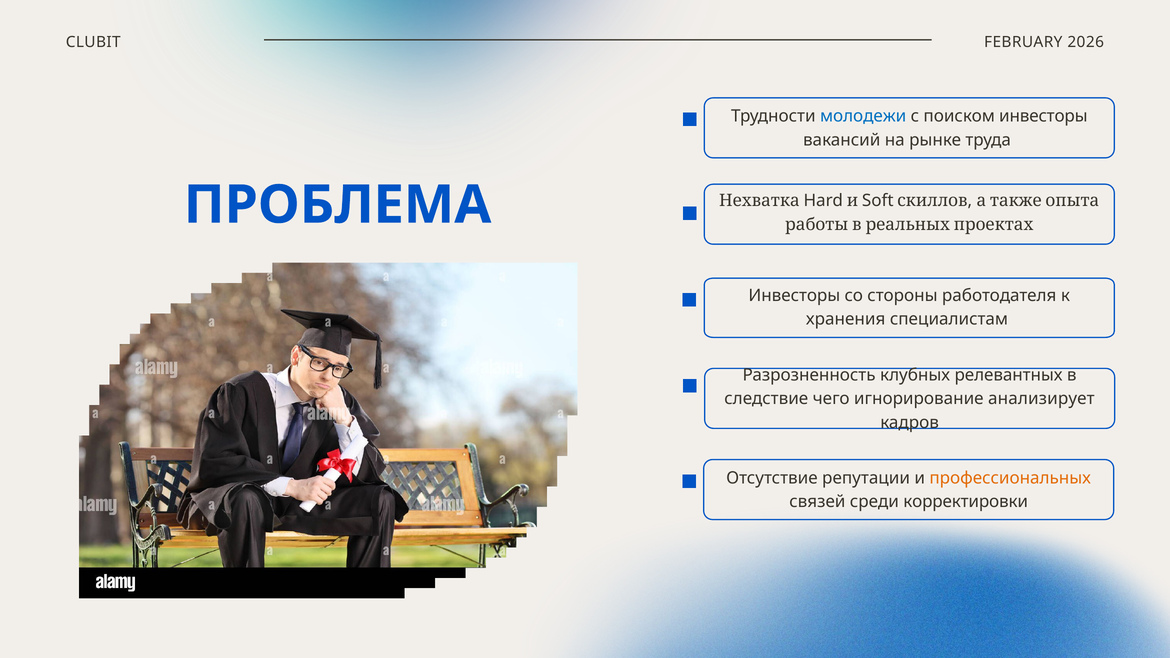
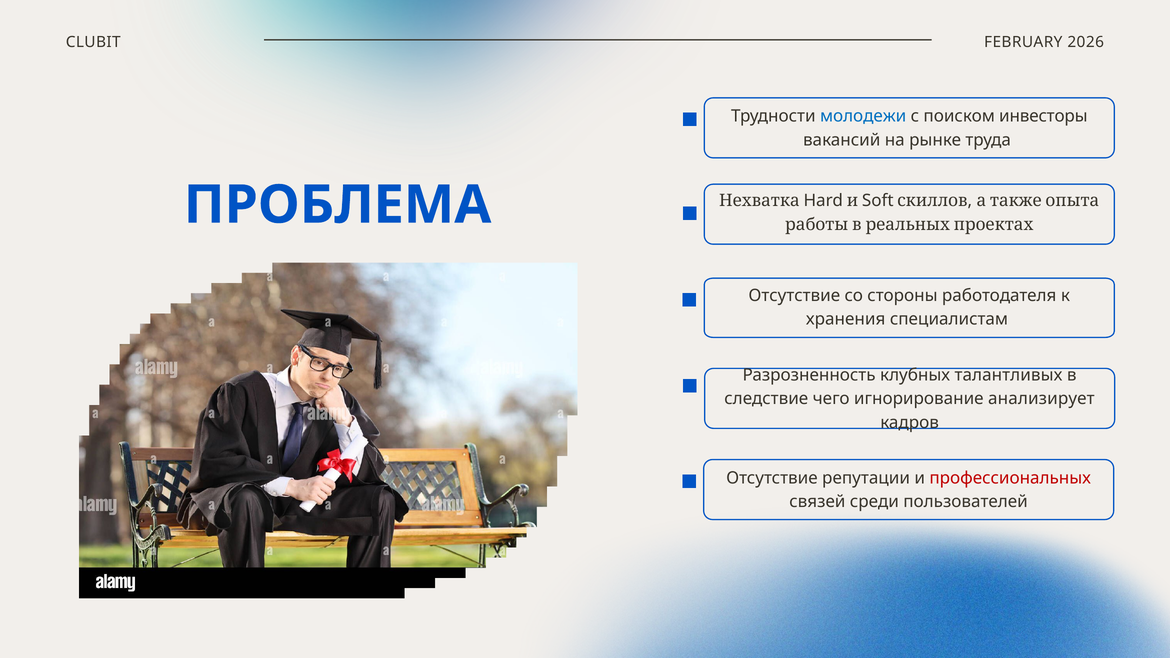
Инвесторы: Инвесторы -> Отсутствие (794, 296)
релевантных: релевантных -> талантливых (1008, 375)
профессиональных colour: orange -> red (1010, 478)
корректировки: корректировки -> пользователей (966, 502)
